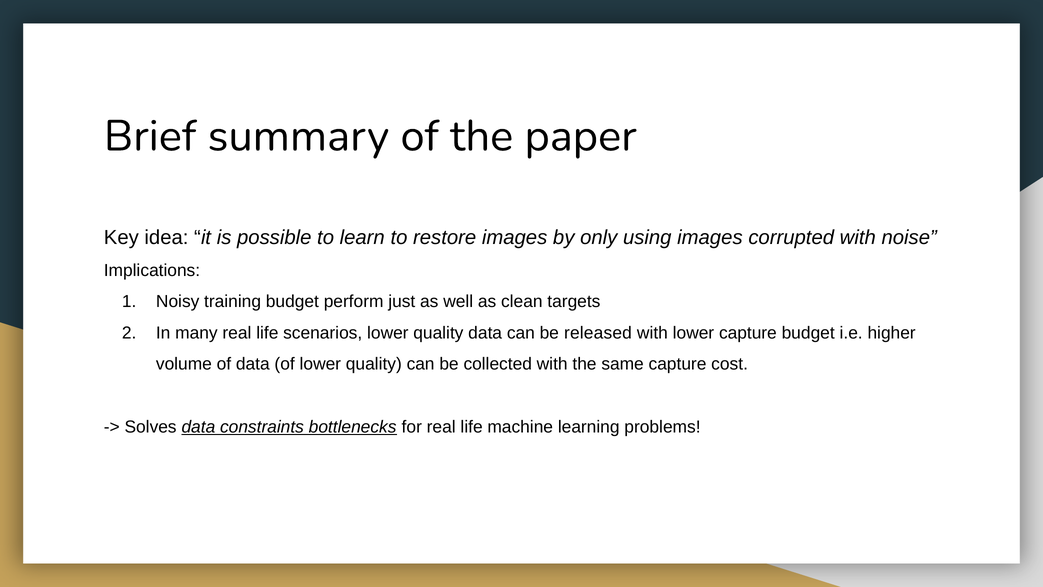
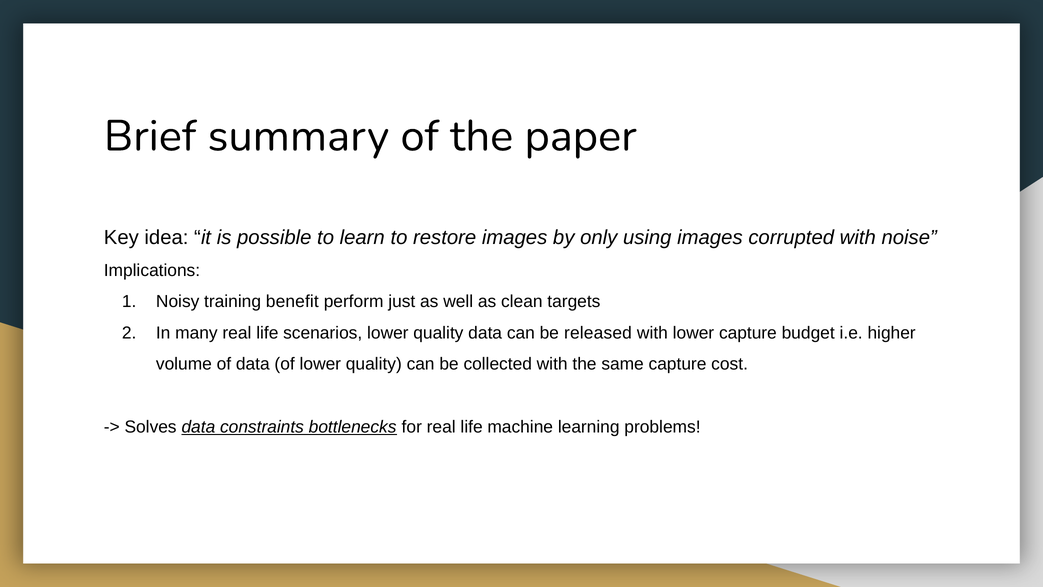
training budget: budget -> benefit (292, 302)
